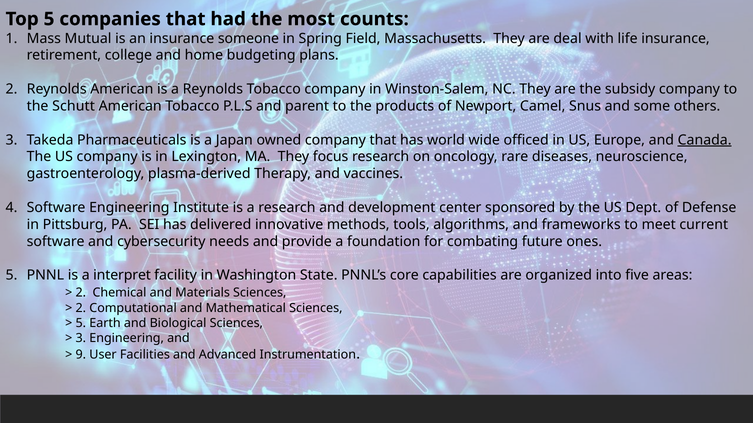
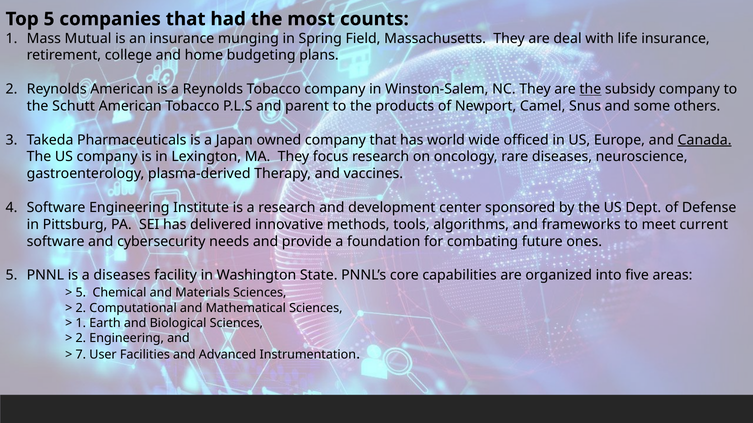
someone: someone -> munging (248, 38)
the underline: none -> present (590, 89)
a interpret: interpret -> diseases (122, 276)
2: 2 -> 5 (81, 293)
5: 5 -> 1 (81, 324)
3: 3 -> 2 (81, 339)
9: 9 -> 7 (81, 355)
